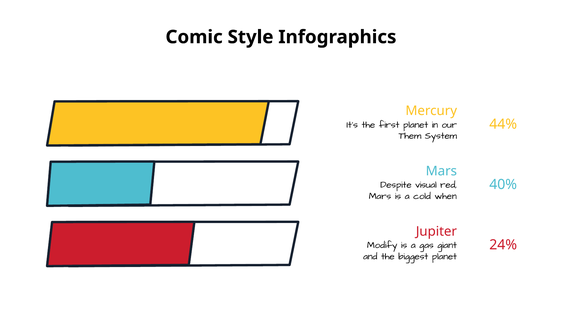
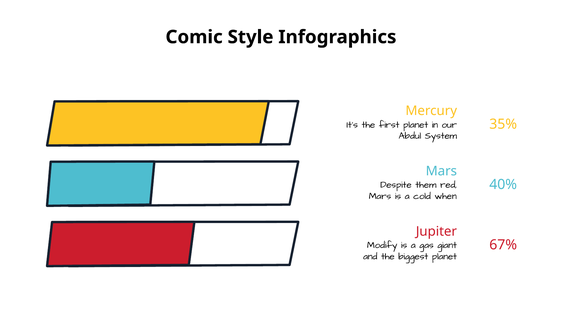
44%: 44% -> 35% (503, 124)
Them: Them -> Abdul (410, 136)
visual: visual -> them (426, 185)
24%: 24% -> 67% (503, 245)
